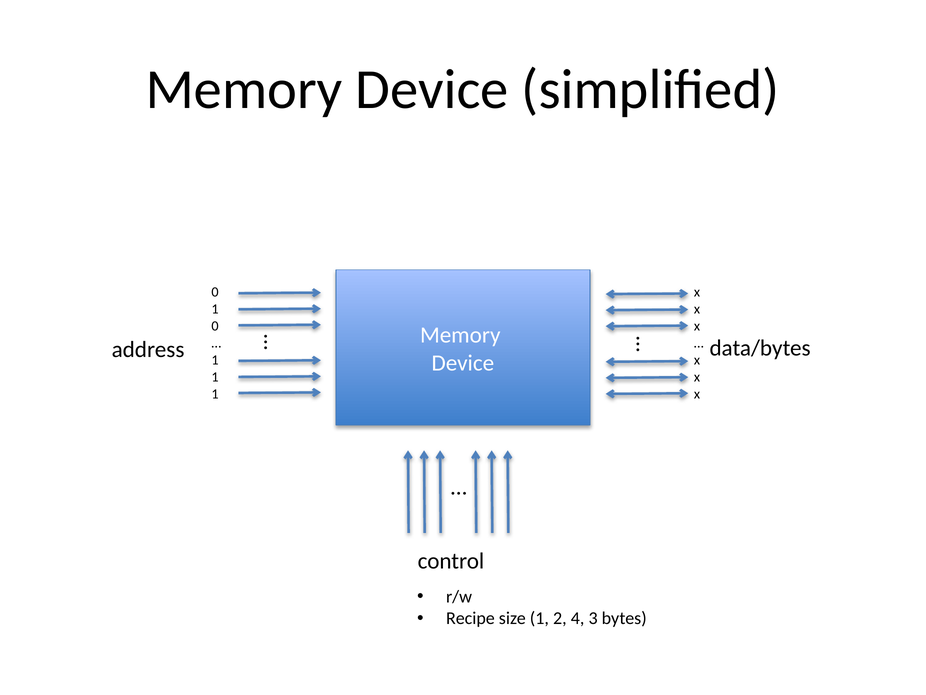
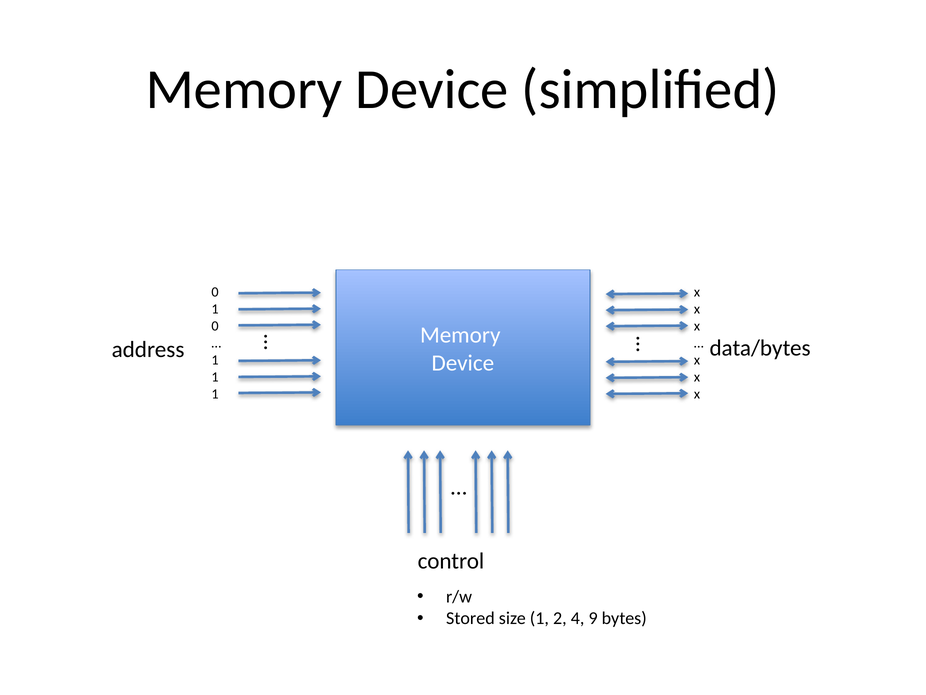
Recipe: Recipe -> Stored (470, 618)
3: 3 -> 9 (593, 618)
